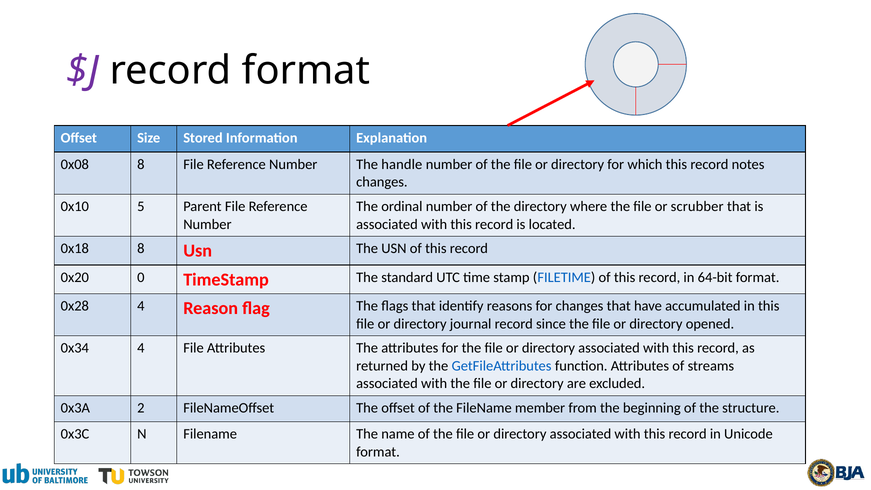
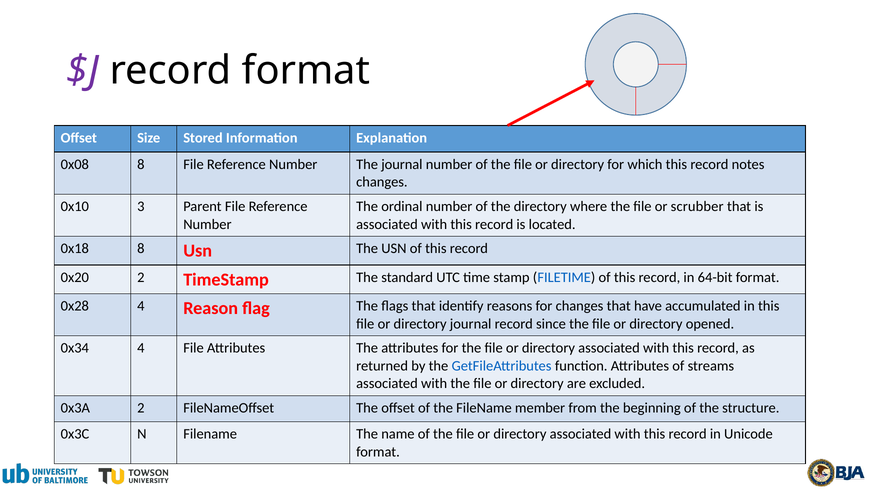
The handle: handle -> journal (402, 164)
5: 5 -> 3 (141, 206)
0x20 0: 0 -> 2 (141, 277)
